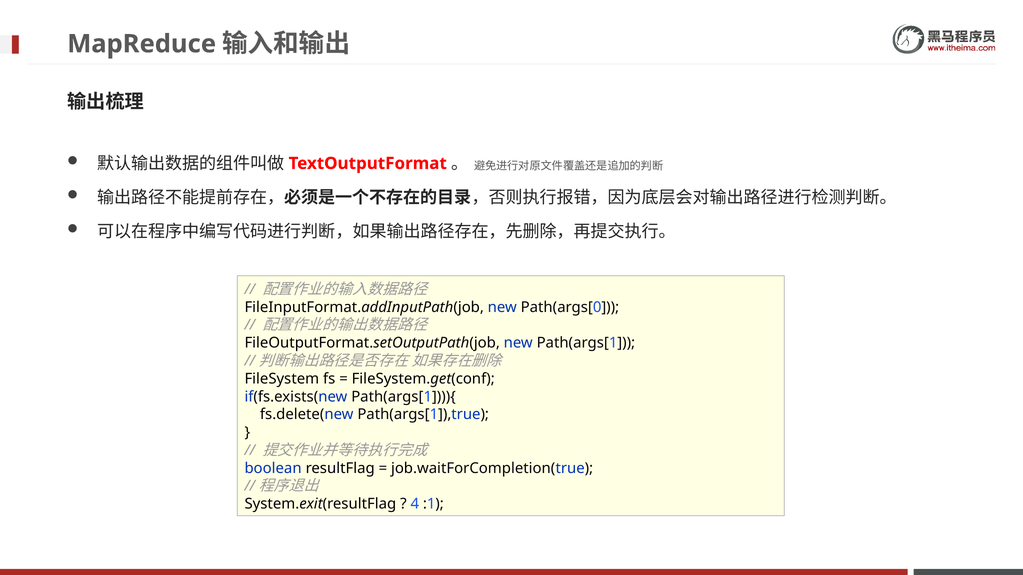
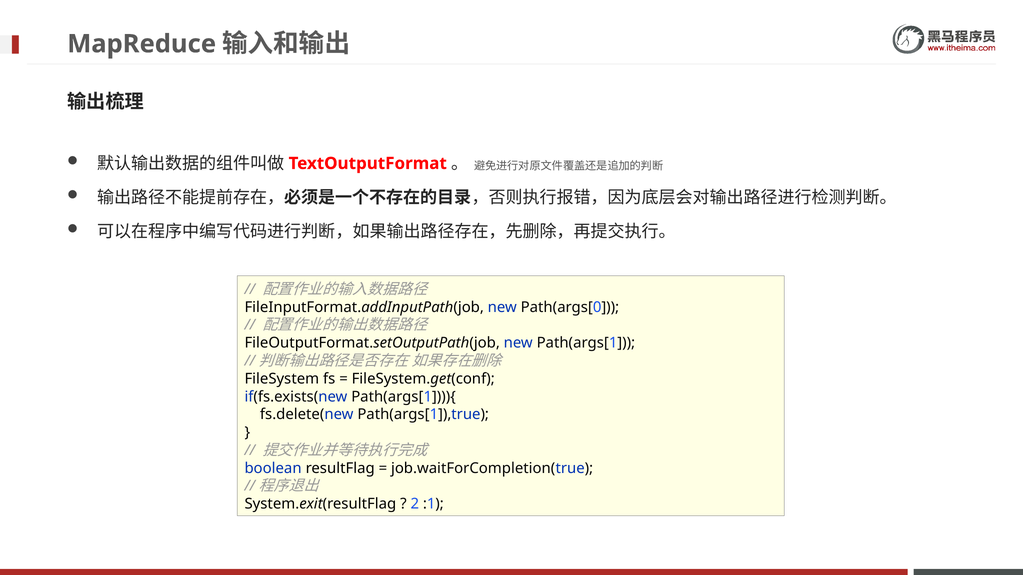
4: 4 -> 2 (415, 504)
